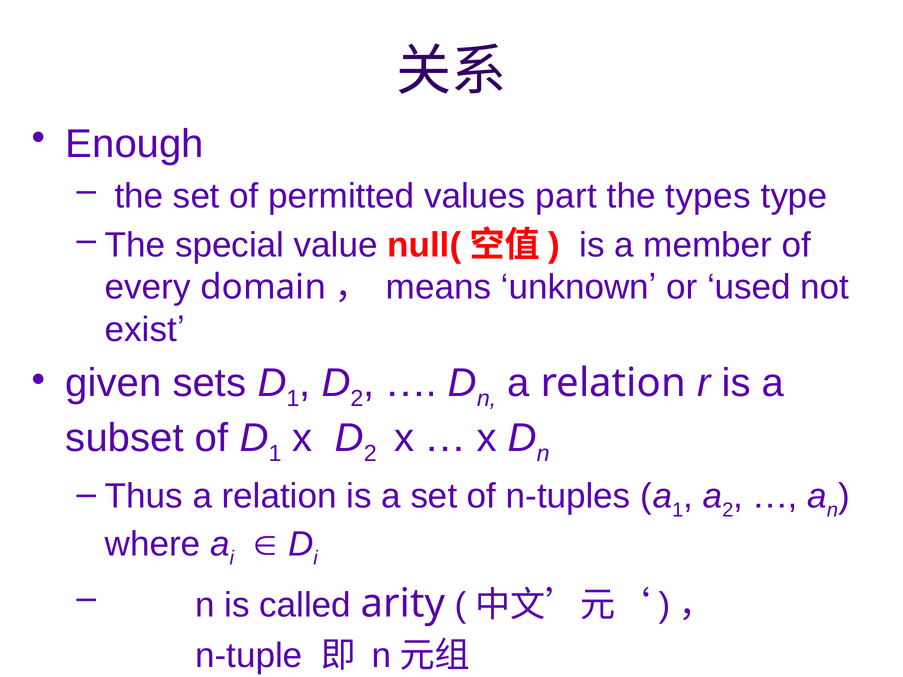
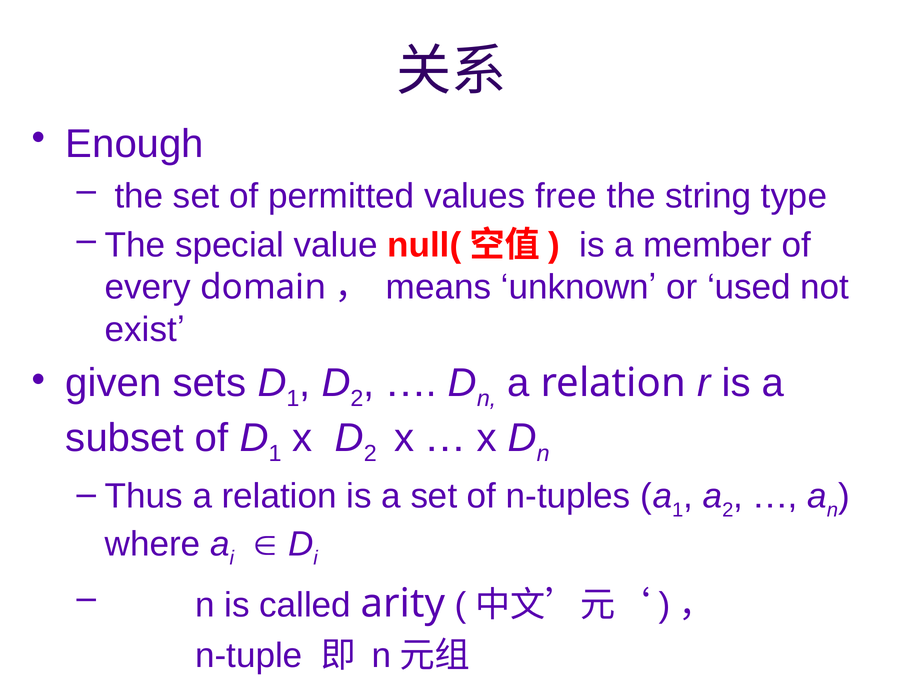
part: part -> free (566, 196)
types: types -> string (708, 196)
